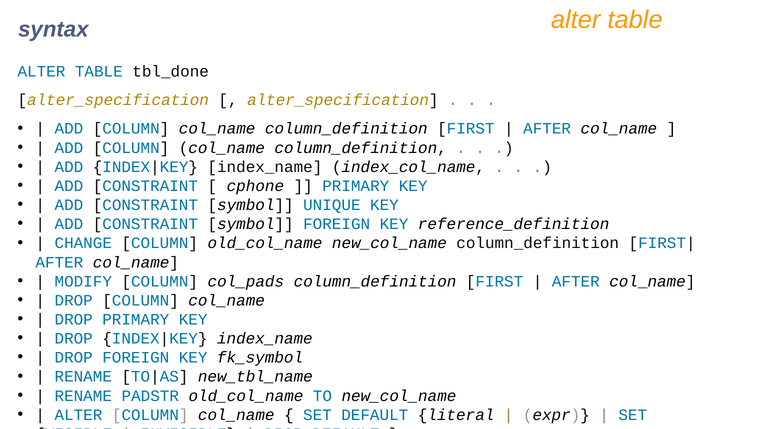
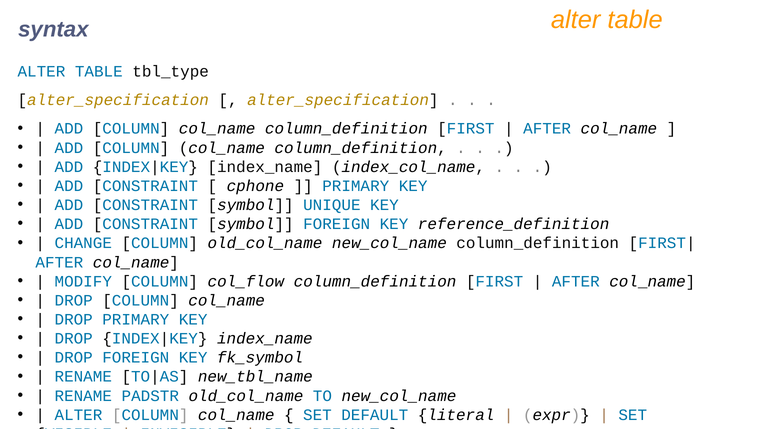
tbl_done: tbl_done -> tbl_type (171, 72)
col_pads: col_pads -> col_flow (246, 282)
